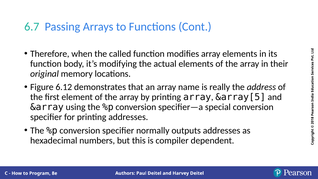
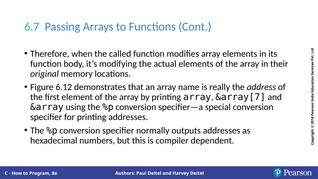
&array[5: &array[5 -> &array[7 (241, 97)
